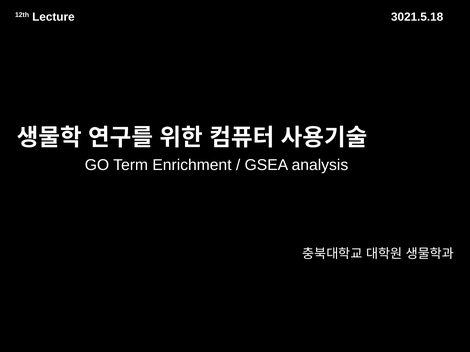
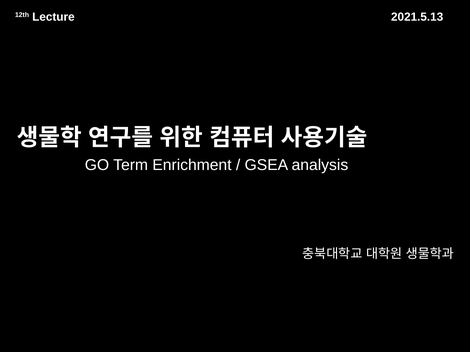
3021.5.18: 3021.5.18 -> 2021.5.13 (417, 17)
